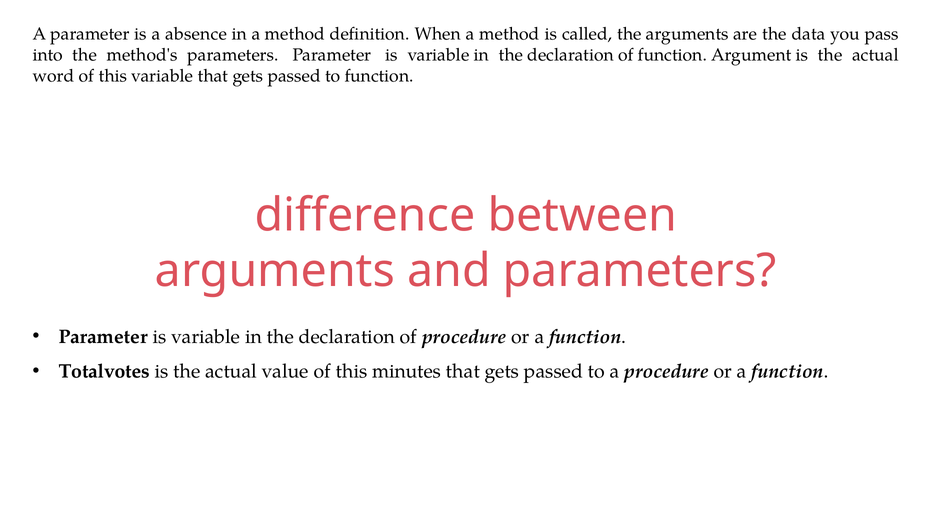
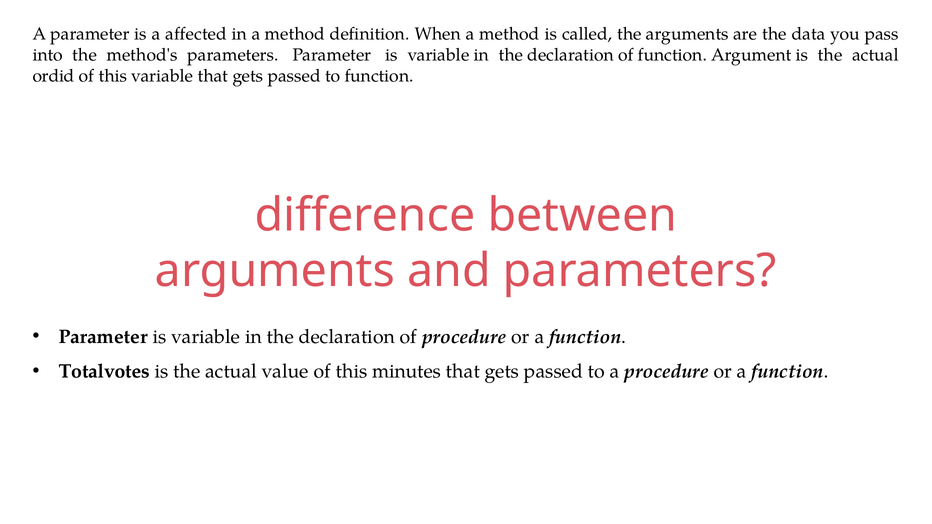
absence: absence -> affected (196, 34)
word: word -> ordid (54, 76)
